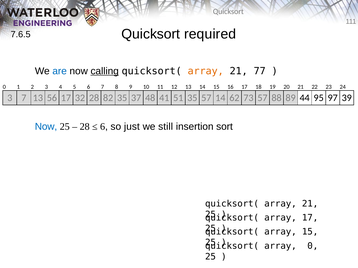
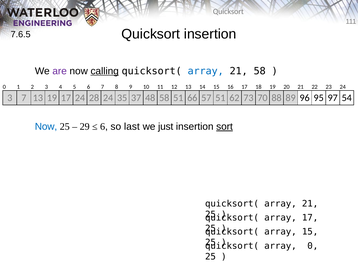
Quicksort required: required -> insertion (210, 34)
are colour: blue -> purple (60, 71)
array colour: orange -> blue (206, 71)
21 77: 77 -> 58 (260, 71)
13 56: 56 -> 19 (52, 98)
17 32: 32 -> 24 (80, 98)
28 82: 82 -> 24 (108, 98)
48 41: 41 -> 58 (164, 98)
51 35: 35 -> 66 (192, 98)
57 14: 14 -> 51 (220, 98)
73 57: 57 -> 70 (262, 98)
44: 44 -> 96 (305, 98)
39: 39 -> 54 (347, 98)
28: 28 -> 29 (85, 127)
just: just -> last (132, 127)
still: still -> just (166, 127)
sort underline: none -> present (225, 127)
